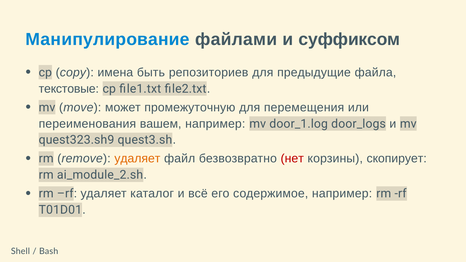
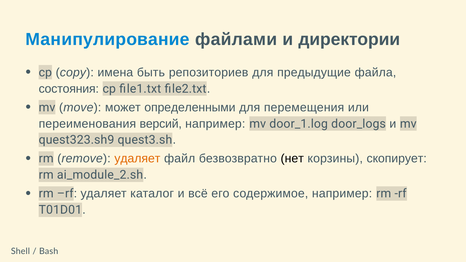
суффиксом: суффиксом -> директории (349, 39)
текстовые: текстовые -> состояния (69, 89)
промежуточную: промежуточную -> определенными (190, 107)
вашем: вашем -> версий (161, 124)
нет colour: red -> black (292, 159)
